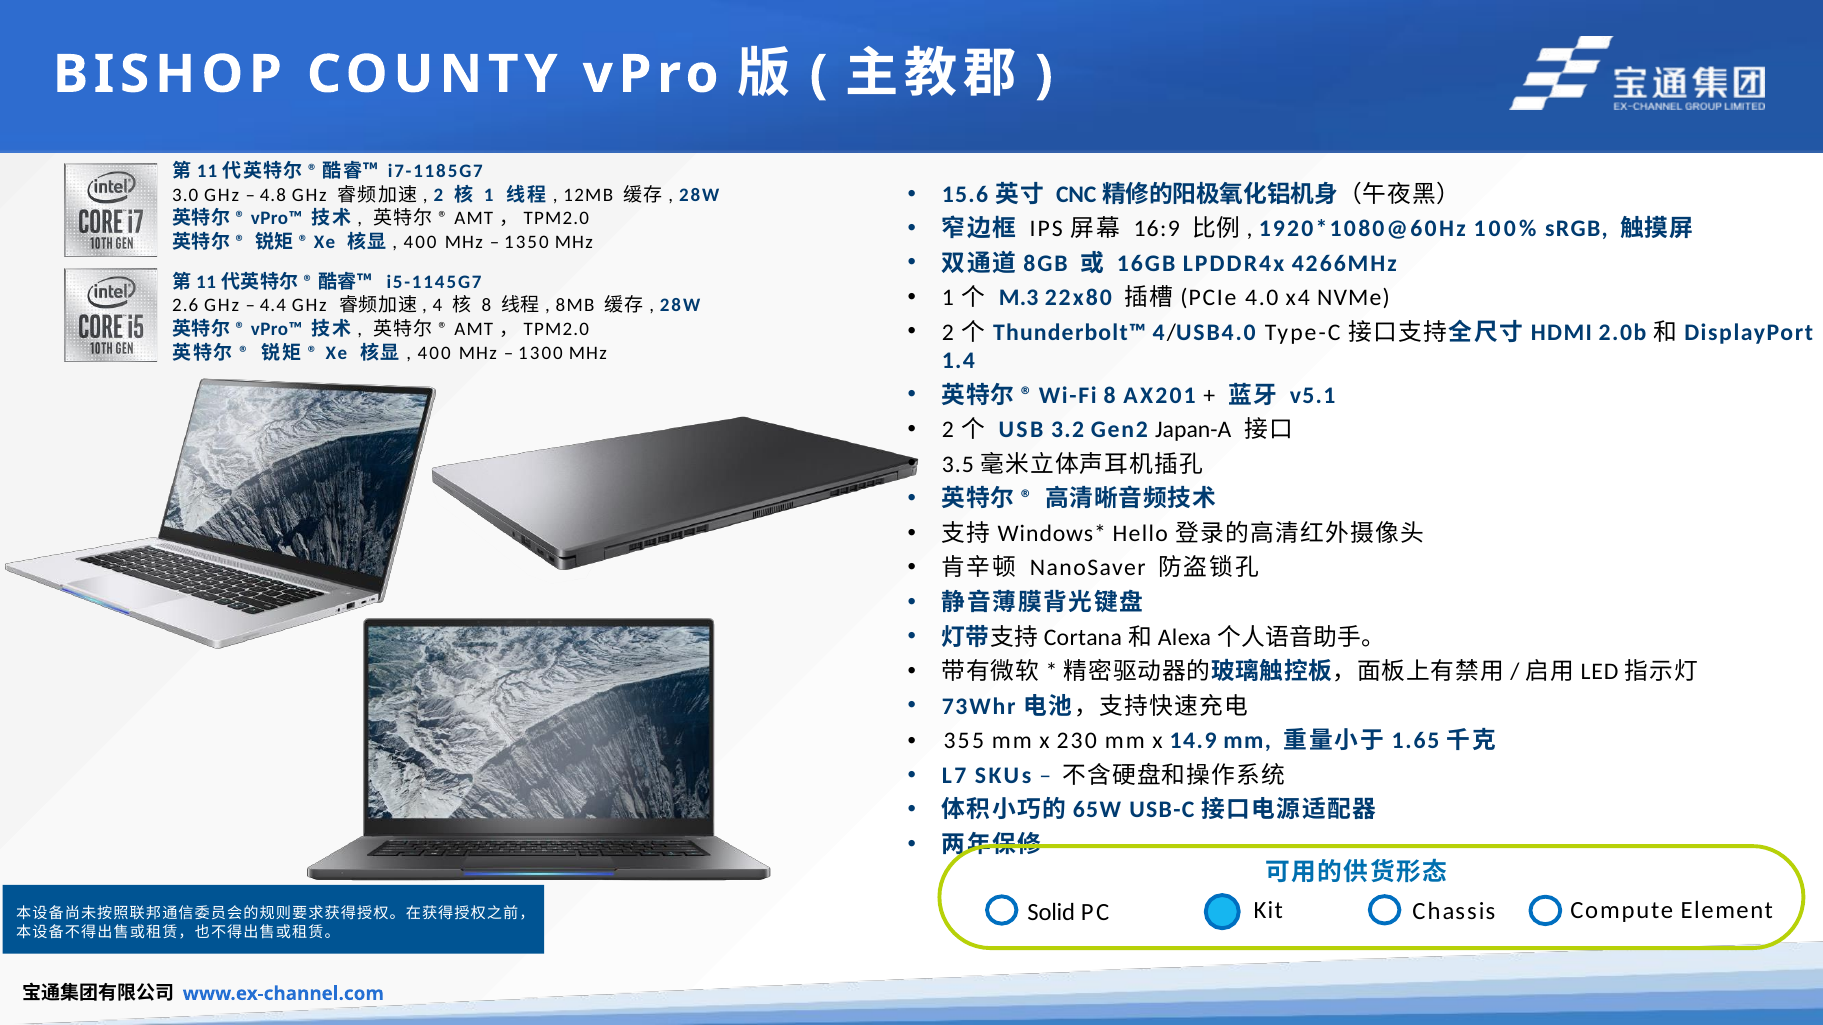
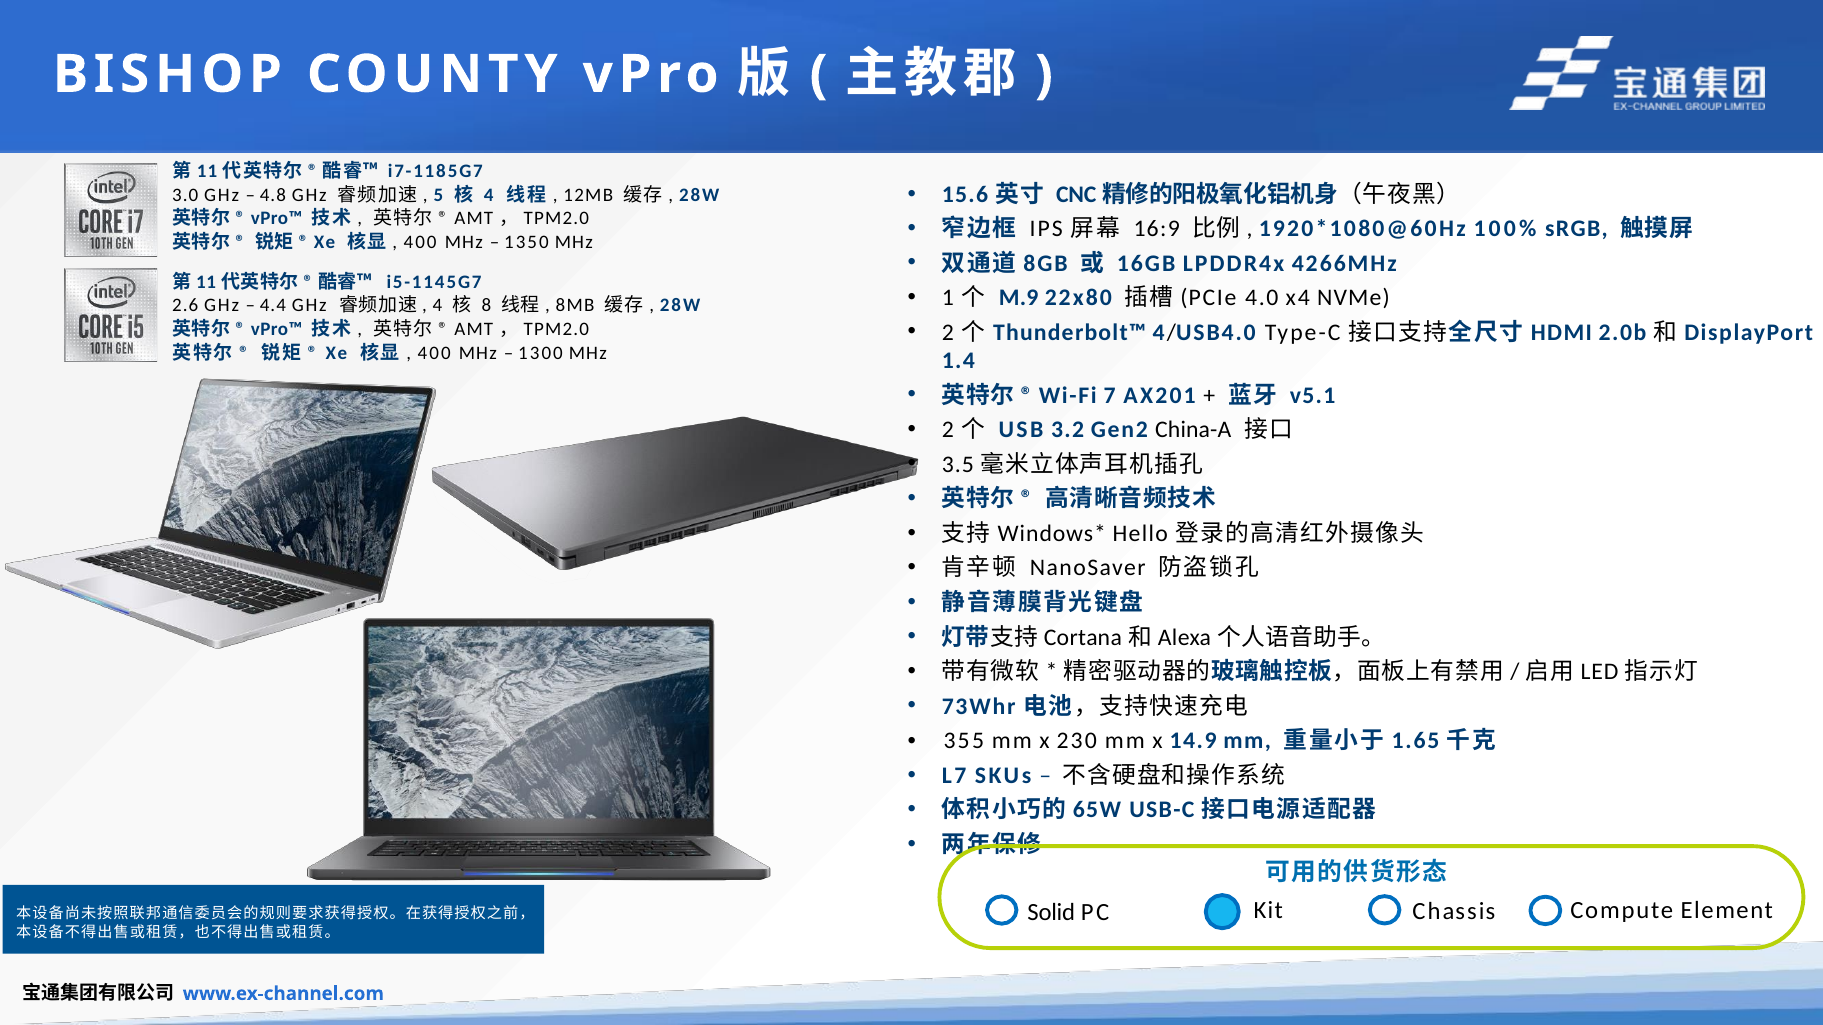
2: 2 -> 5 (439, 195)
1: 1 -> 4 (489, 195)
M.3: M.3 -> M.9 (1019, 298)
Wi-Fi 8: 8 -> 7 (1110, 396)
Japan-A: Japan-A -> China-A (1193, 430)
